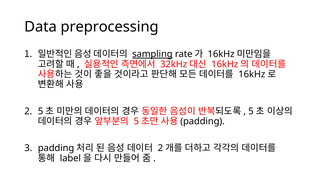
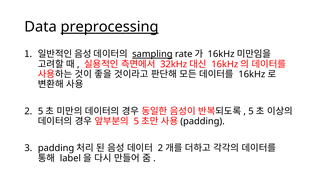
preprocessing underline: none -> present (110, 27)
